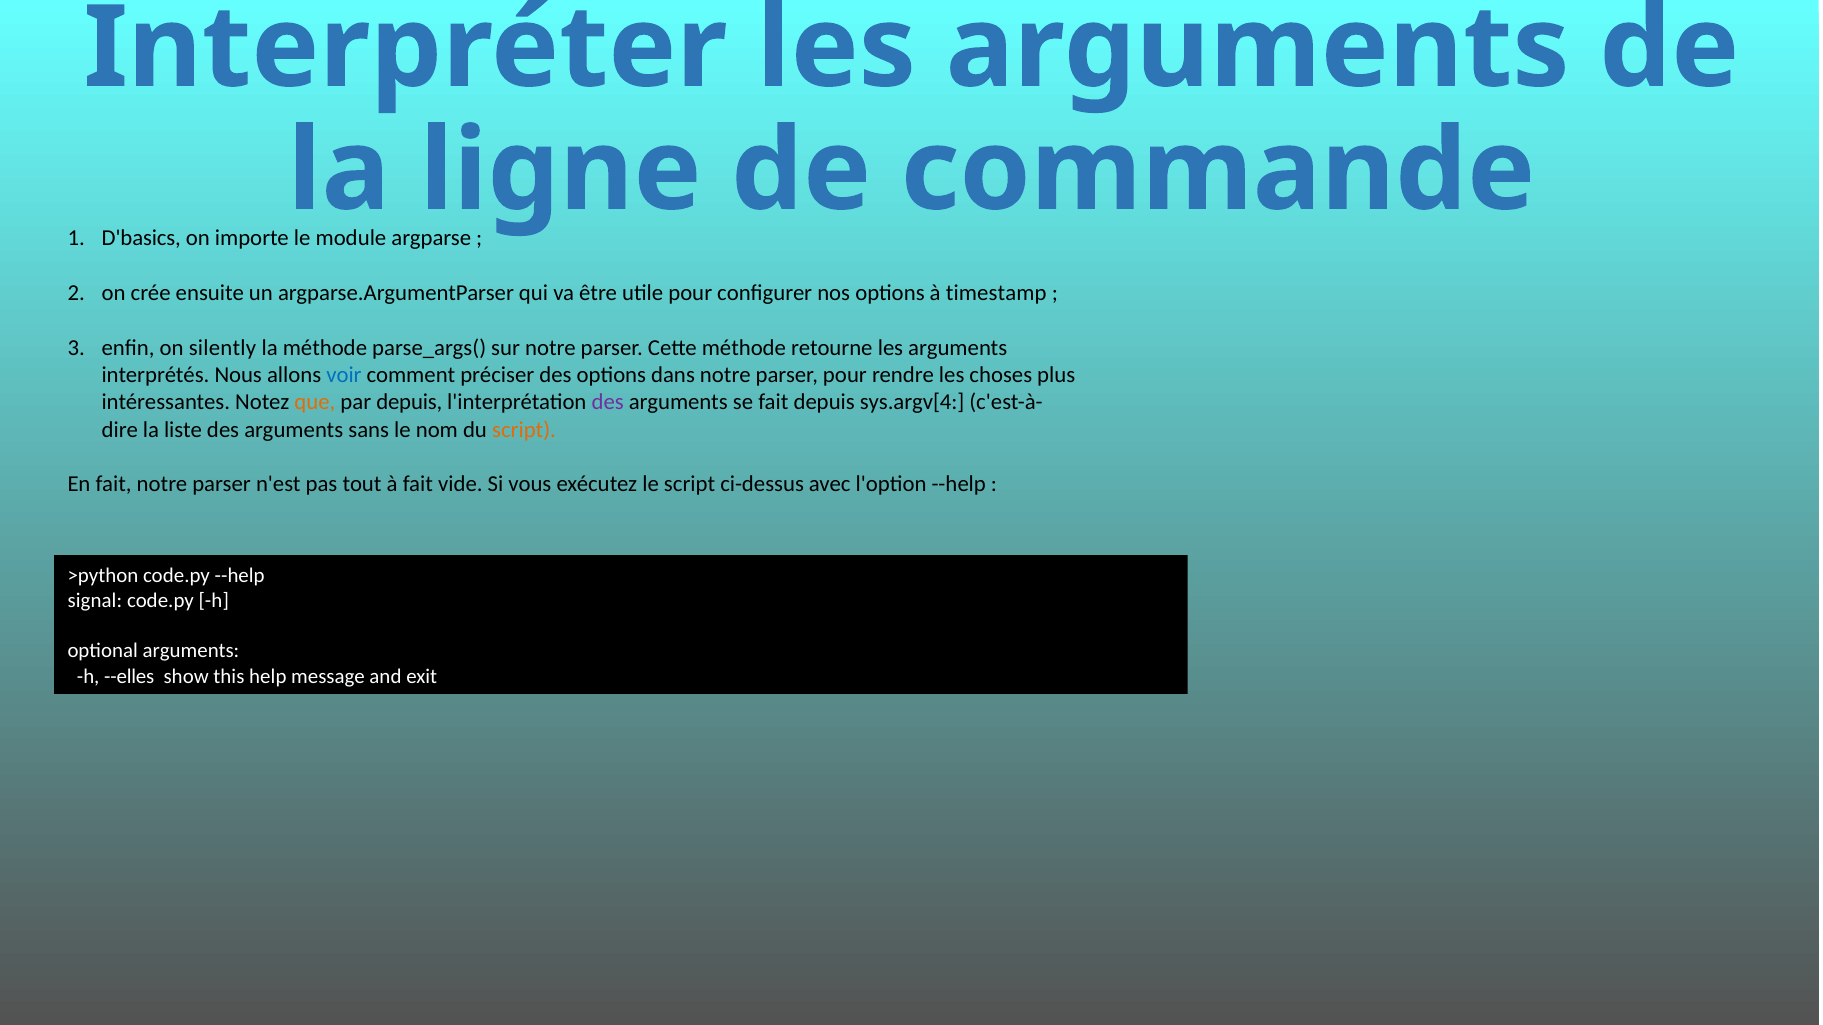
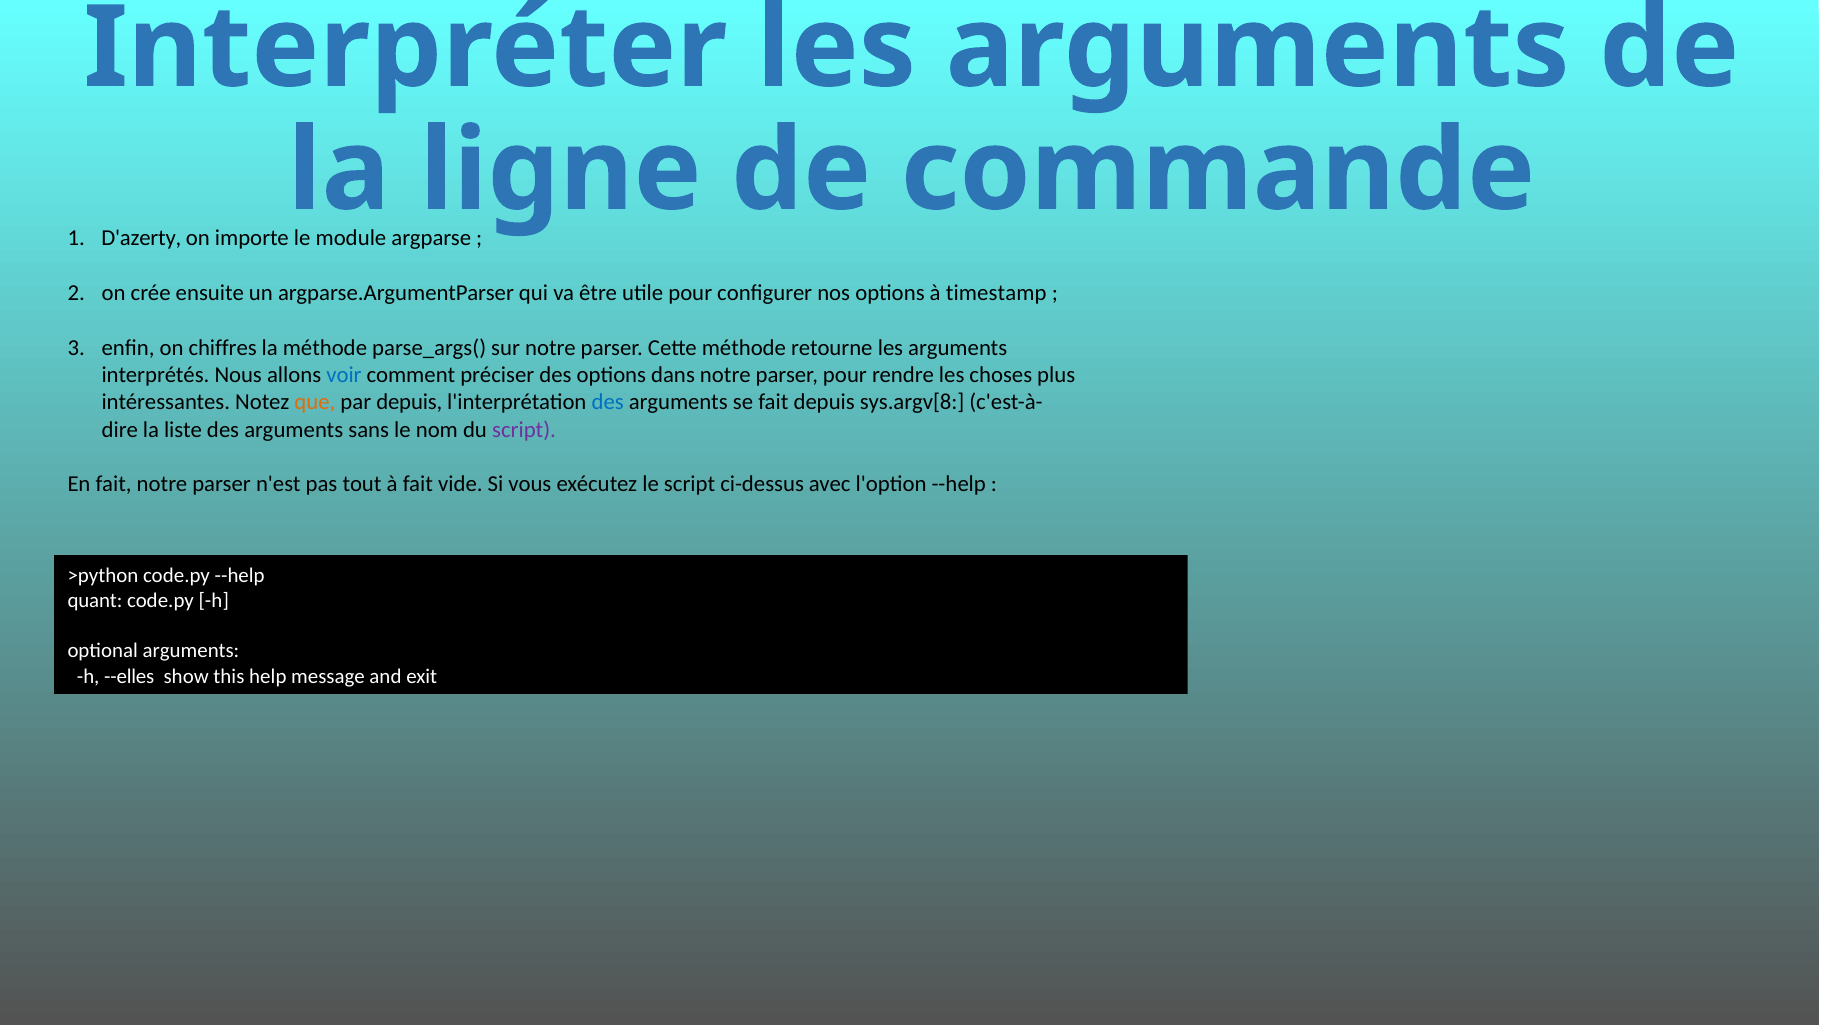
D'basics: D'basics -> D'azerty (141, 238)
silently: silently -> chiffres (223, 348)
des colour: purple -> blue (608, 402)
sys.argv[4: sys.argv[4 -> sys.argv[8 (912, 402)
script colour: orange -> purple (524, 430)
signal: signal -> quant (95, 601)
